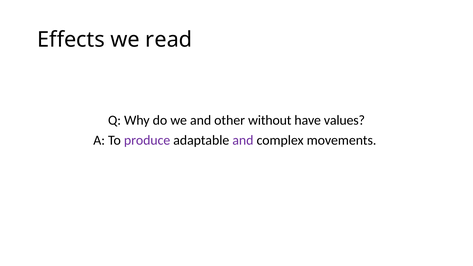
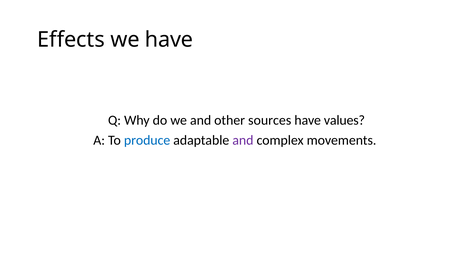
we read: read -> have (169, 40)
without: without -> sources (270, 120)
produce colour: purple -> blue (147, 140)
